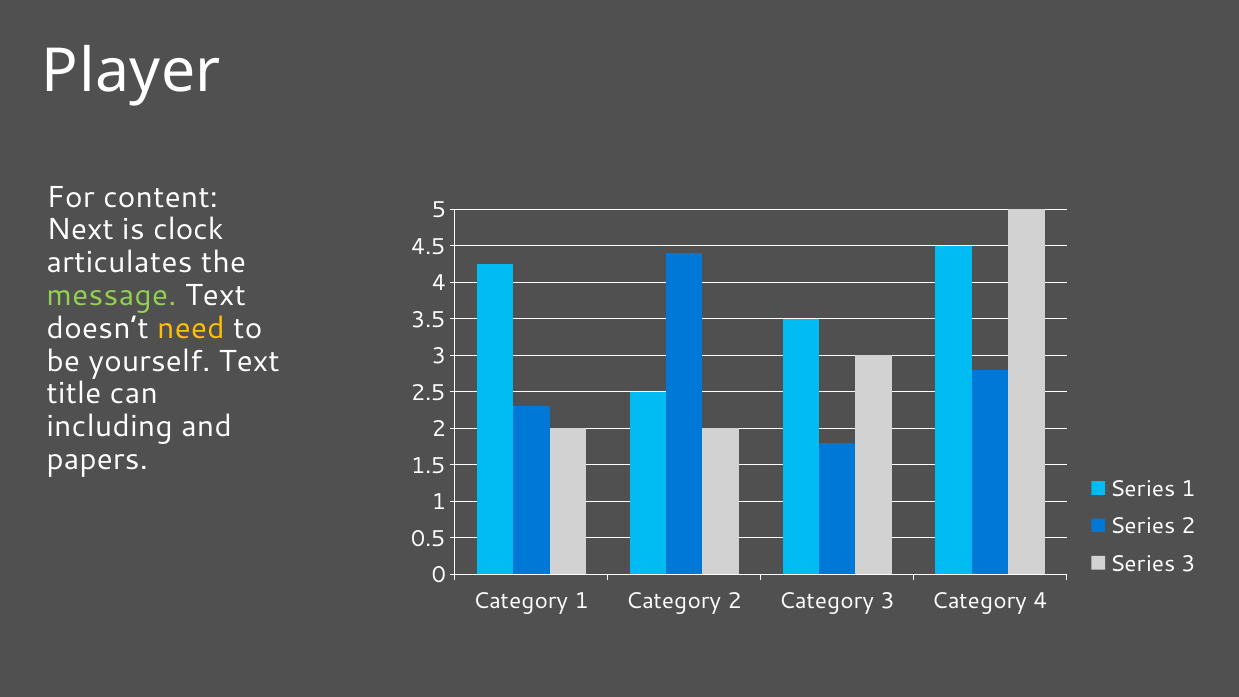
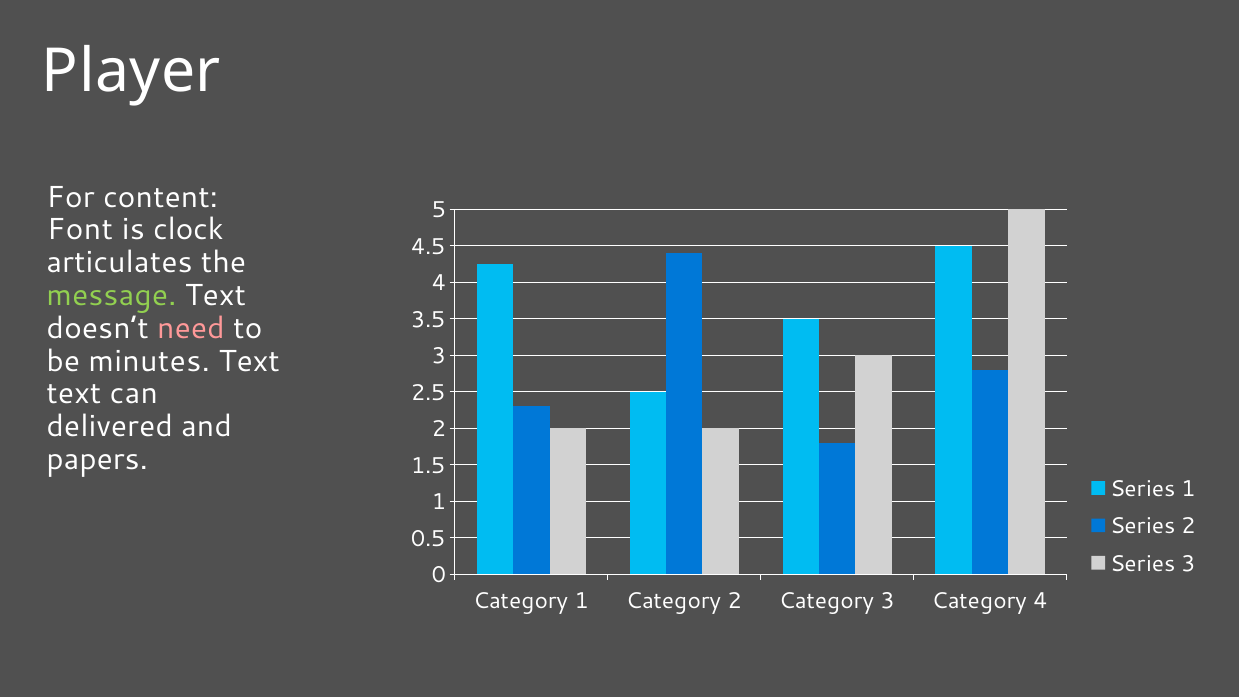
Next: Next -> Font (80, 230)
need colour: yellow -> pink (191, 328)
yourself: yourself -> minutes (149, 361)
title: title -> text (74, 394)
including: including -> delivered (110, 426)
